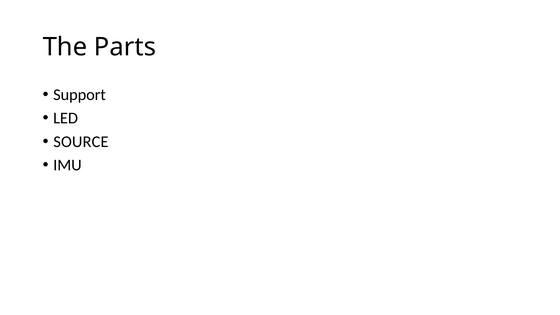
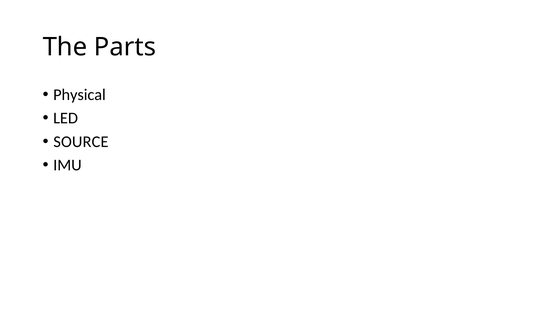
Support: Support -> Physical (80, 95)
